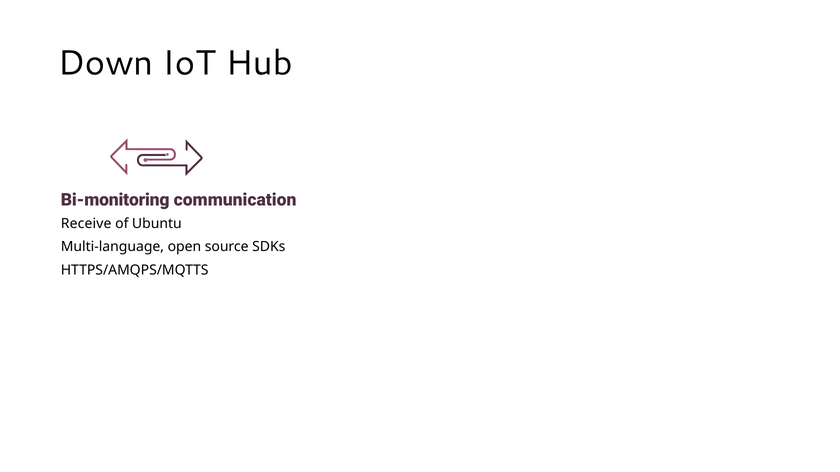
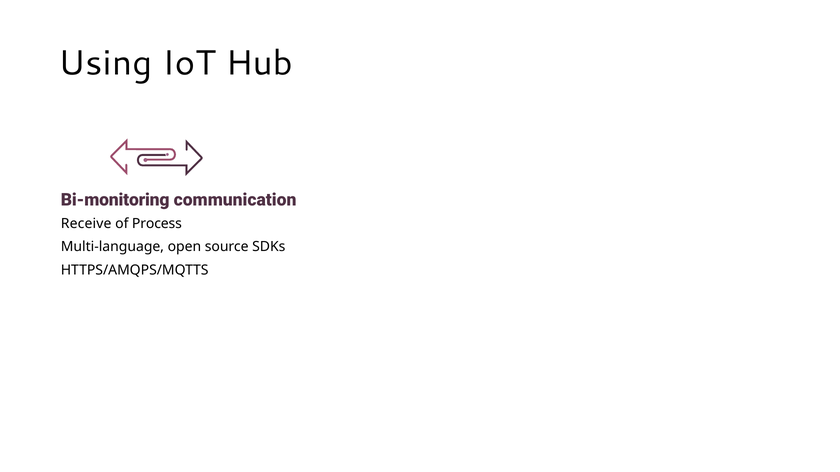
Down: Down -> Using (105, 64)
Ubuntu: Ubuntu -> Process (157, 224)
